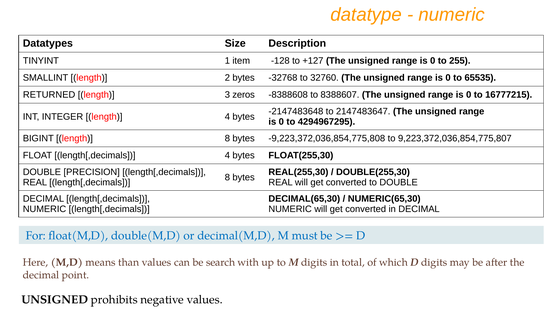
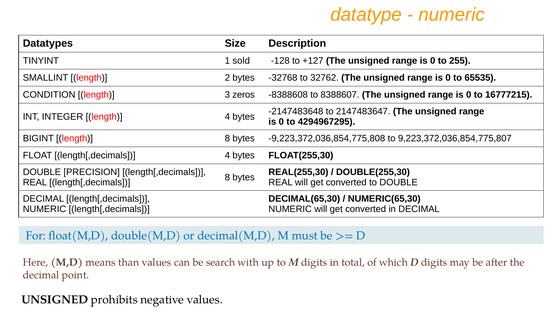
item: item -> sold (241, 61)
32760: 32760 -> 32762 (324, 78)
RETURNED: RETURNED -> CONDITION (49, 95)
